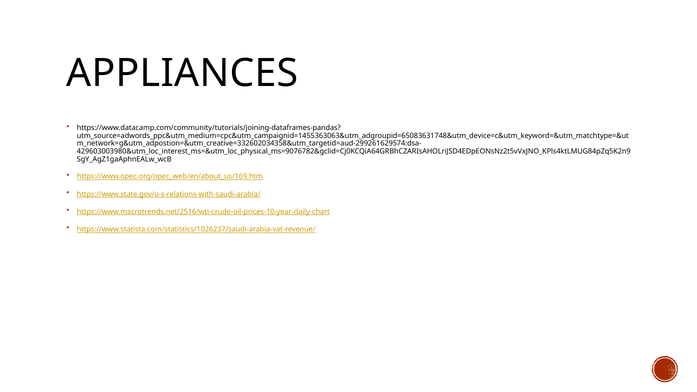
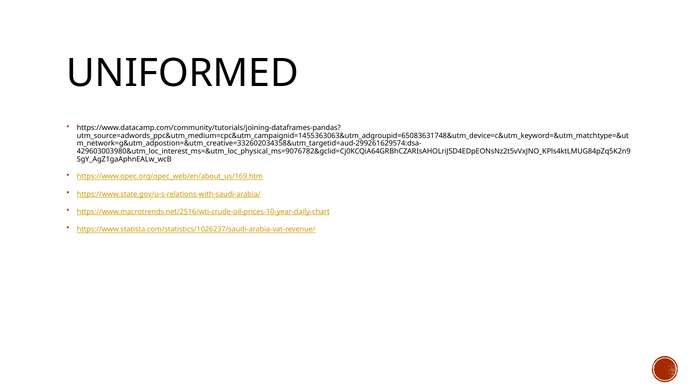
APPLIANCES: APPLIANCES -> UNIFORMED (183, 73)
